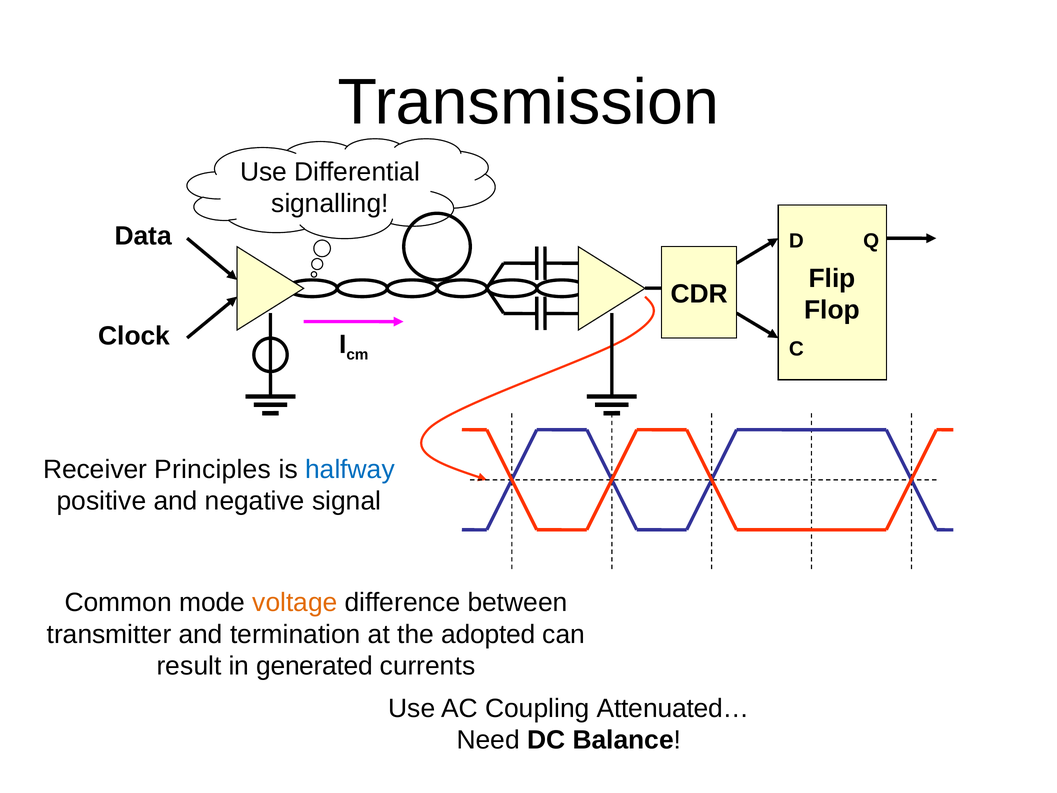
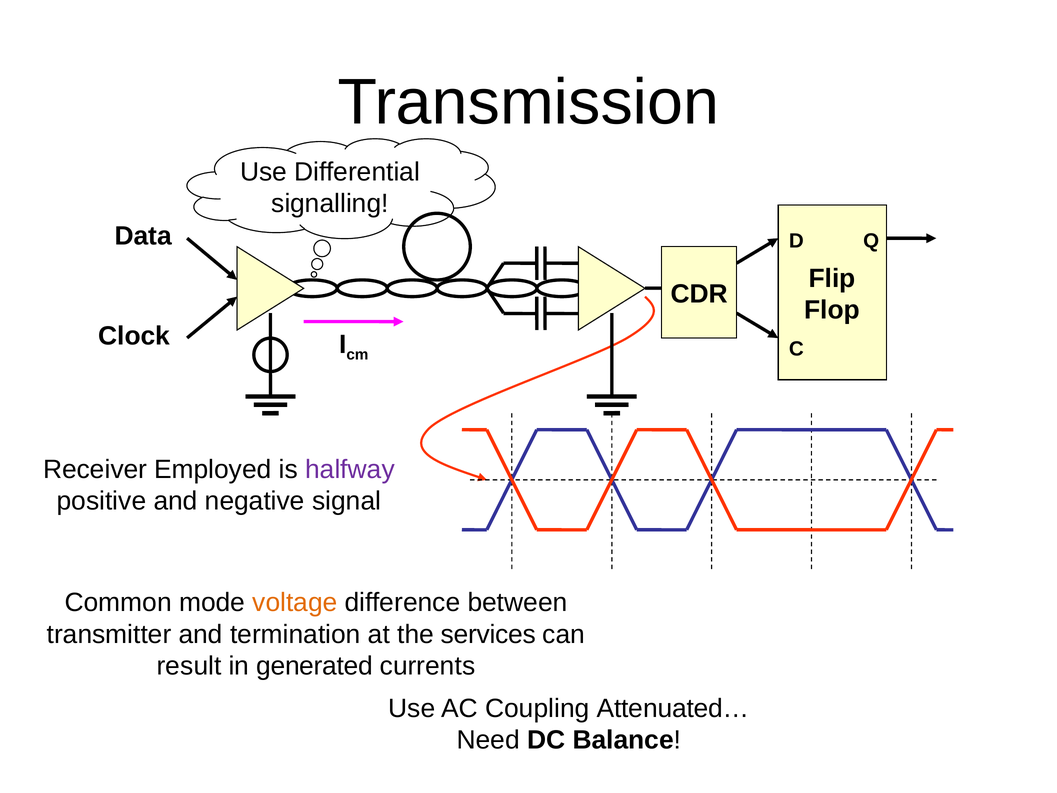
Principles: Principles -> Employed (213, 469)
halfway colour: blue -> purple (350, 469)
adopted: adopted -> services (488, 634)
